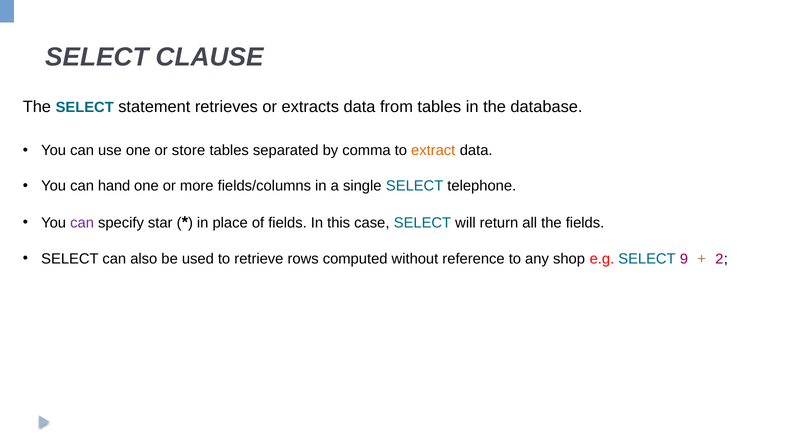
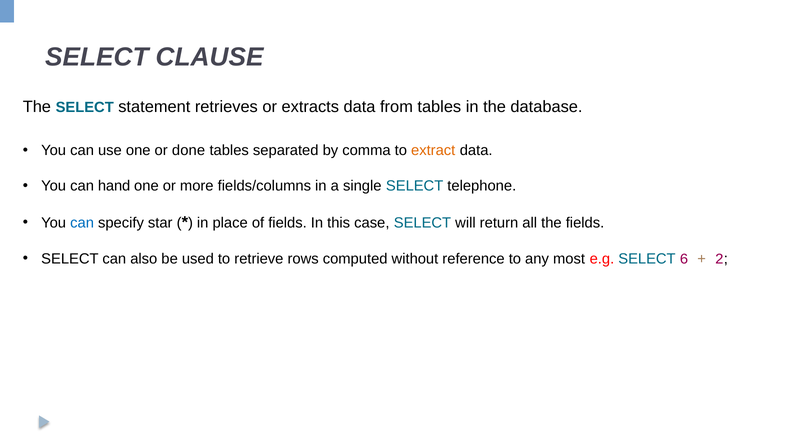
store: store -> done (189, 150)
can colour: purple -> blue (82, 223)
shop: shop -> most (569, 259)
9: 9 -> 6 (684, 259)
